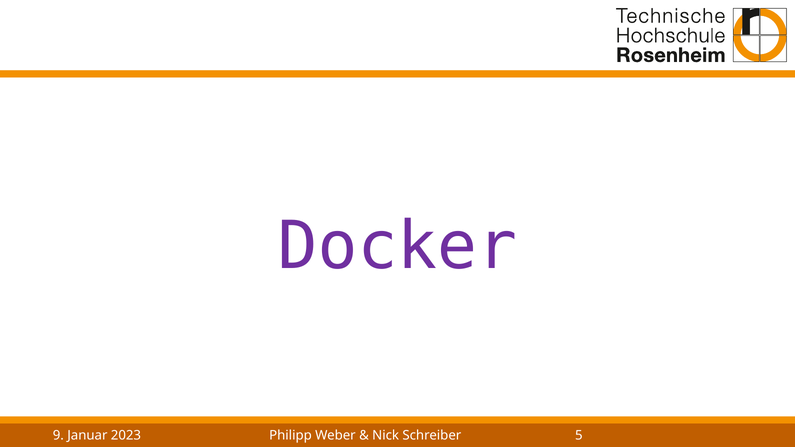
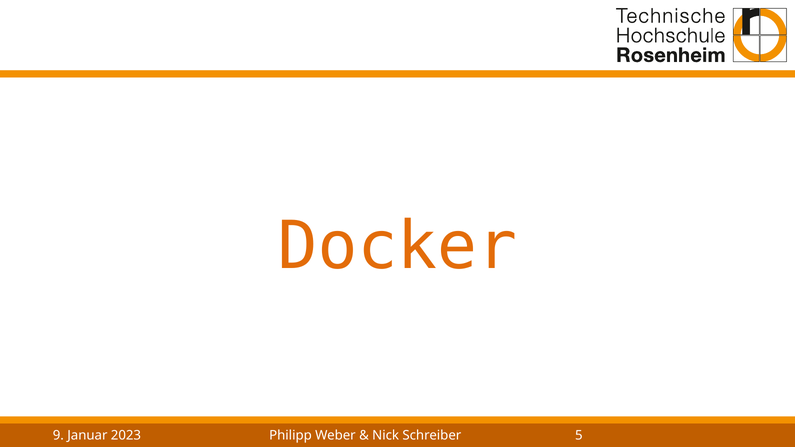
Docker colour: purple -> orange (397, 247)
